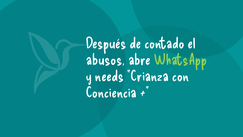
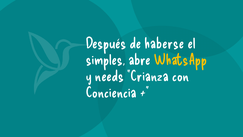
contado: contado -> haberse (164, 43)
abusos: abusos -> simples (105, 60)
WhatsApp colour: light green -> yellow (180, 60)
